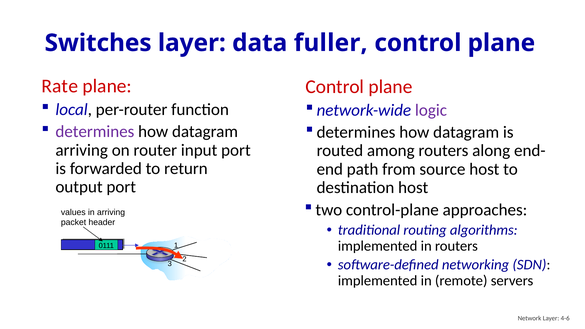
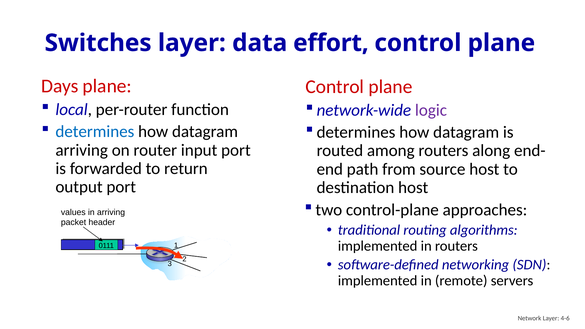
fuller: fuller -> effort (331, 43)
Rate: Rate -> Days (60, 86)
determines colour: purple -> blue (95, 132)
